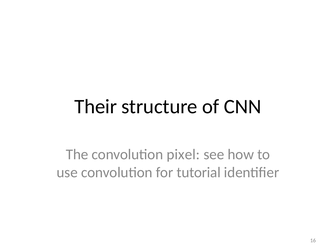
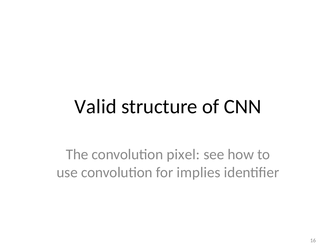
Their: Their -> Valid (96, 107)
tutorial: tutorial -> implies (199, 172)
